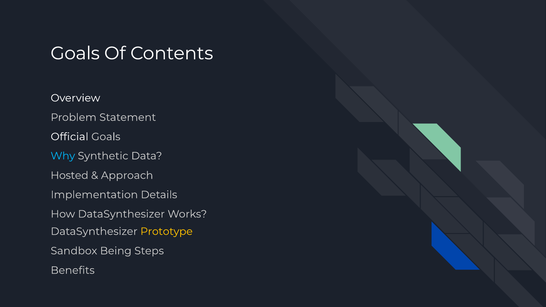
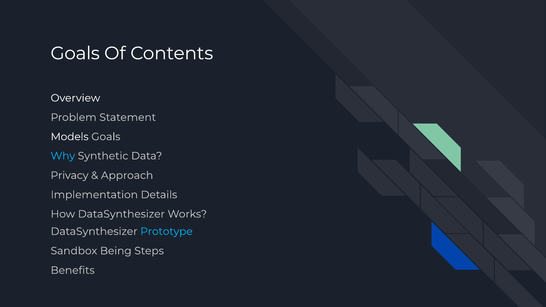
Official: Official -> Models (70, 137)
Hosted: Hosted -> Privacy (70, 175)
Prototype colour: yellow -> light blue (167, 232)
